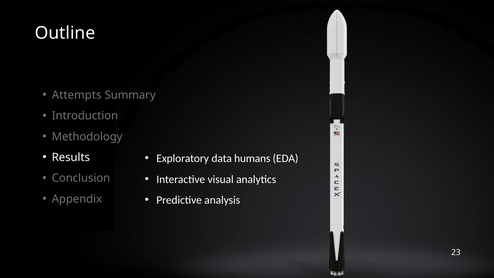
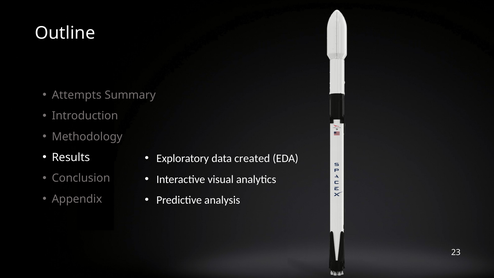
humans: humans -> created (252, 158)
